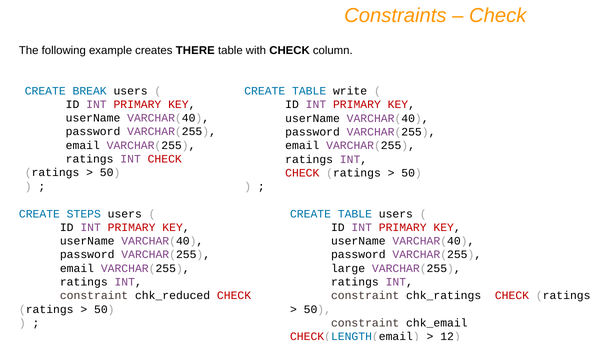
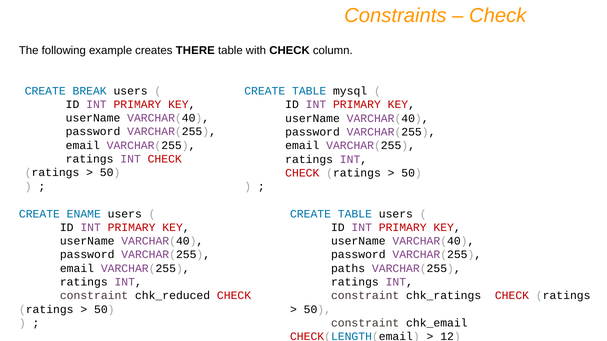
write: write -> mysql (350, 91)
STEPS: STEPS -> ENAME (84, 214)
large: large -> paths (348, 269)
